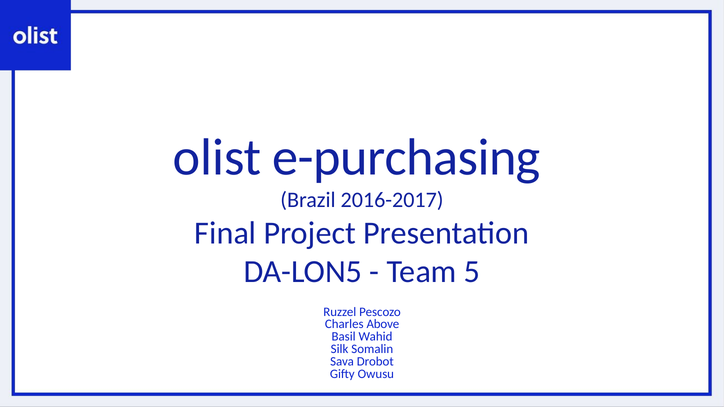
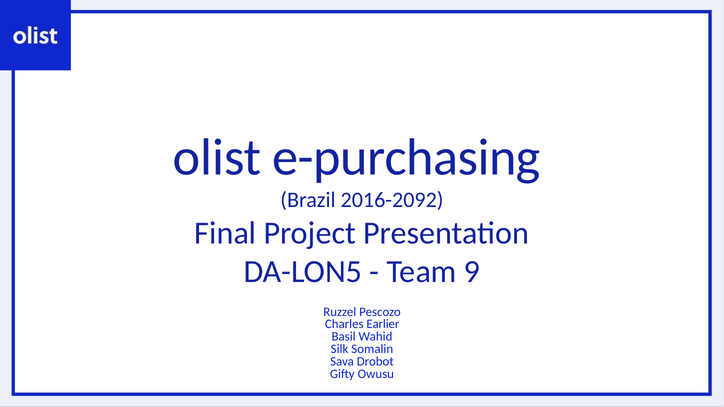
2016-2017: 2016-2017 -> 2016-2092 (392, 200)
5: 5 -> 9 (472, 272)
Above: Above -> Earlier (383, 324)
